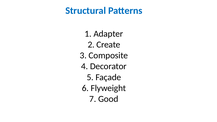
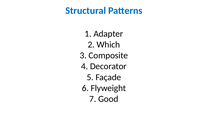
Create: Create -> Which (108, 45)
